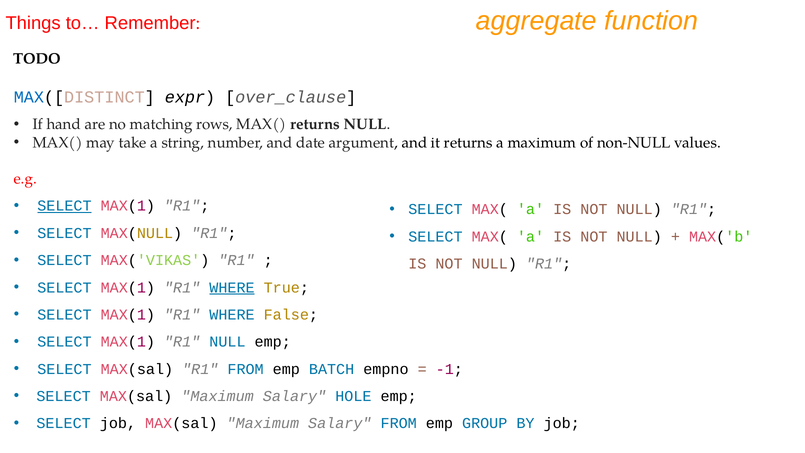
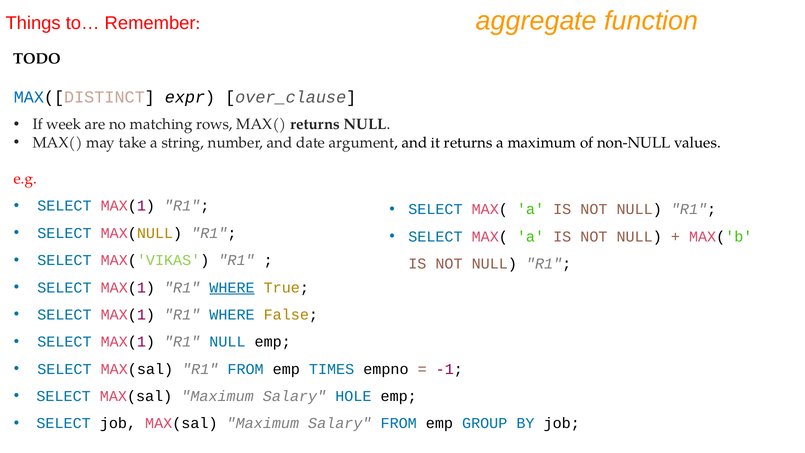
hand: hand -> week (64, 124)
SELECT underline: present -> none (64, 206)
BATCH: BATCH -> TIMES (332, 369)
